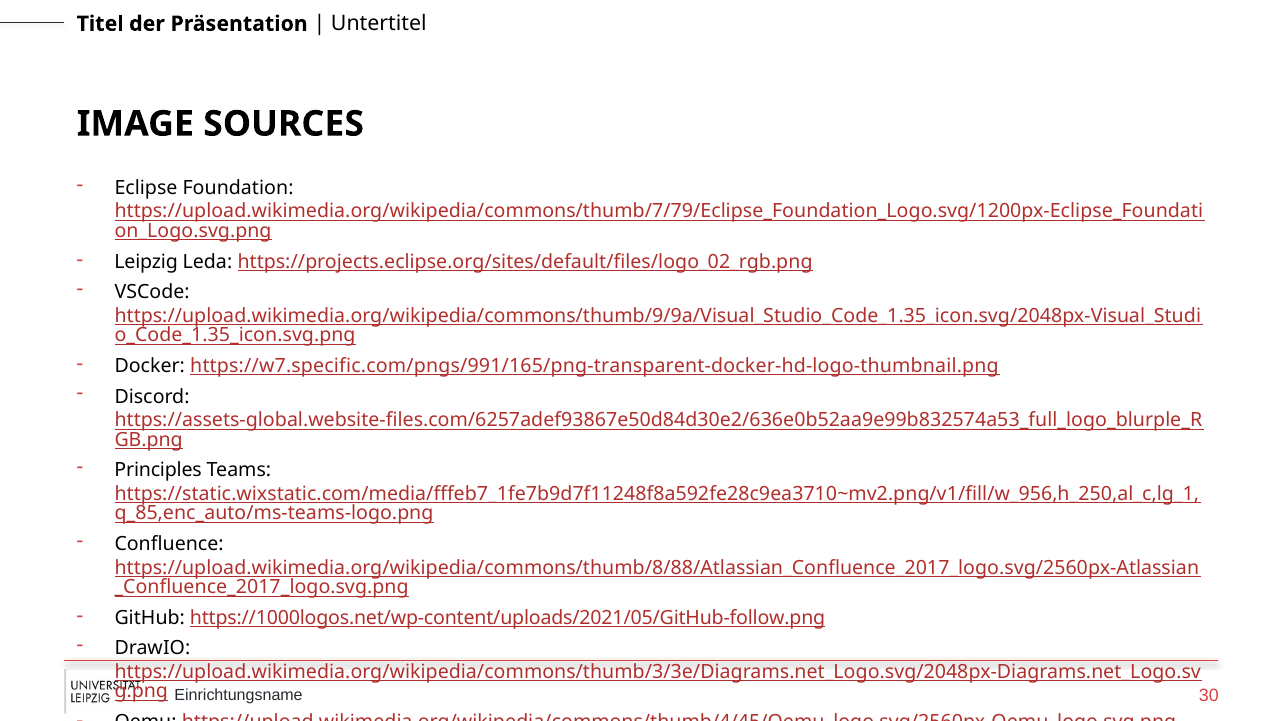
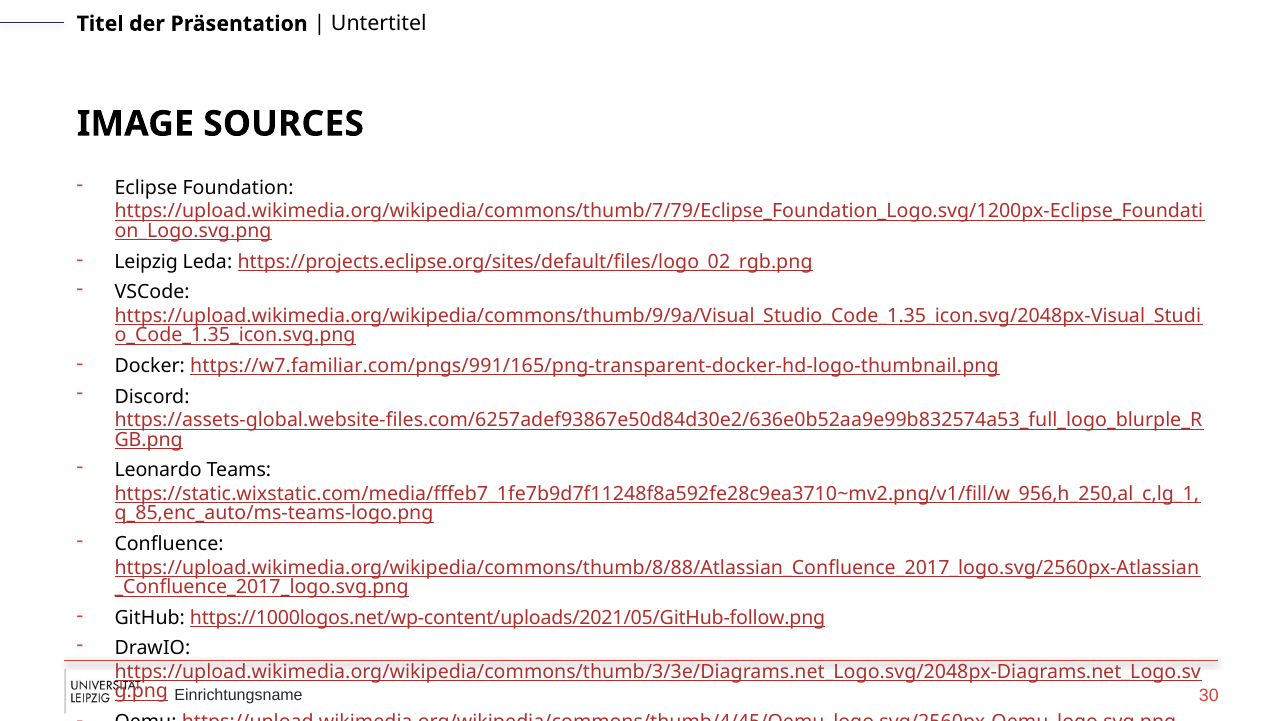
https://w7.specific.com/pngs/991/165/png-transparent-docker-hd-logo-thumbnail.png: https://w7.specific.com/pngs/991/165/png-transparent-docker-hd-logo-thumbnail.png -> https://w7.familiar.com/pngs/991/165/png-transparent-docker-hd-logo-thumbnail.png (594, 366)
Principles: Principles -> Leonardo (158, 470)
